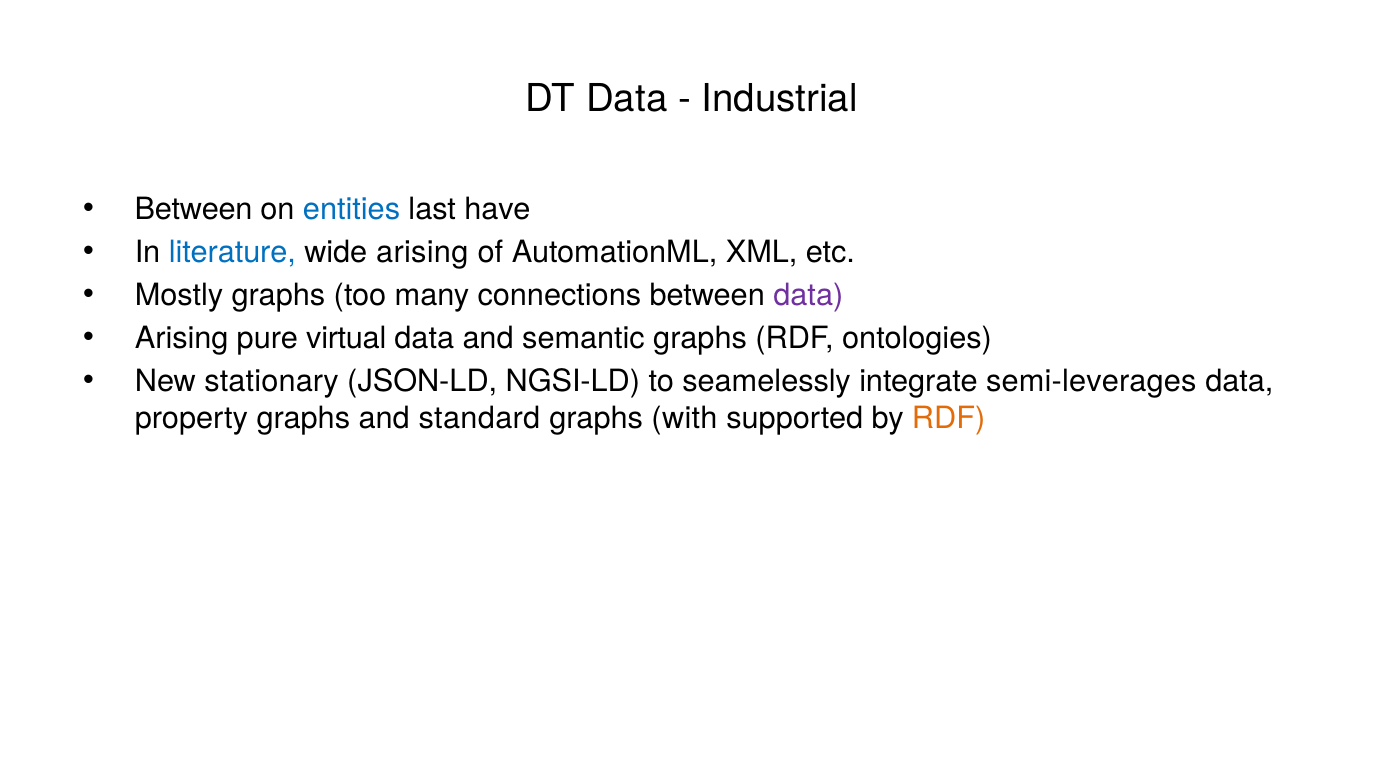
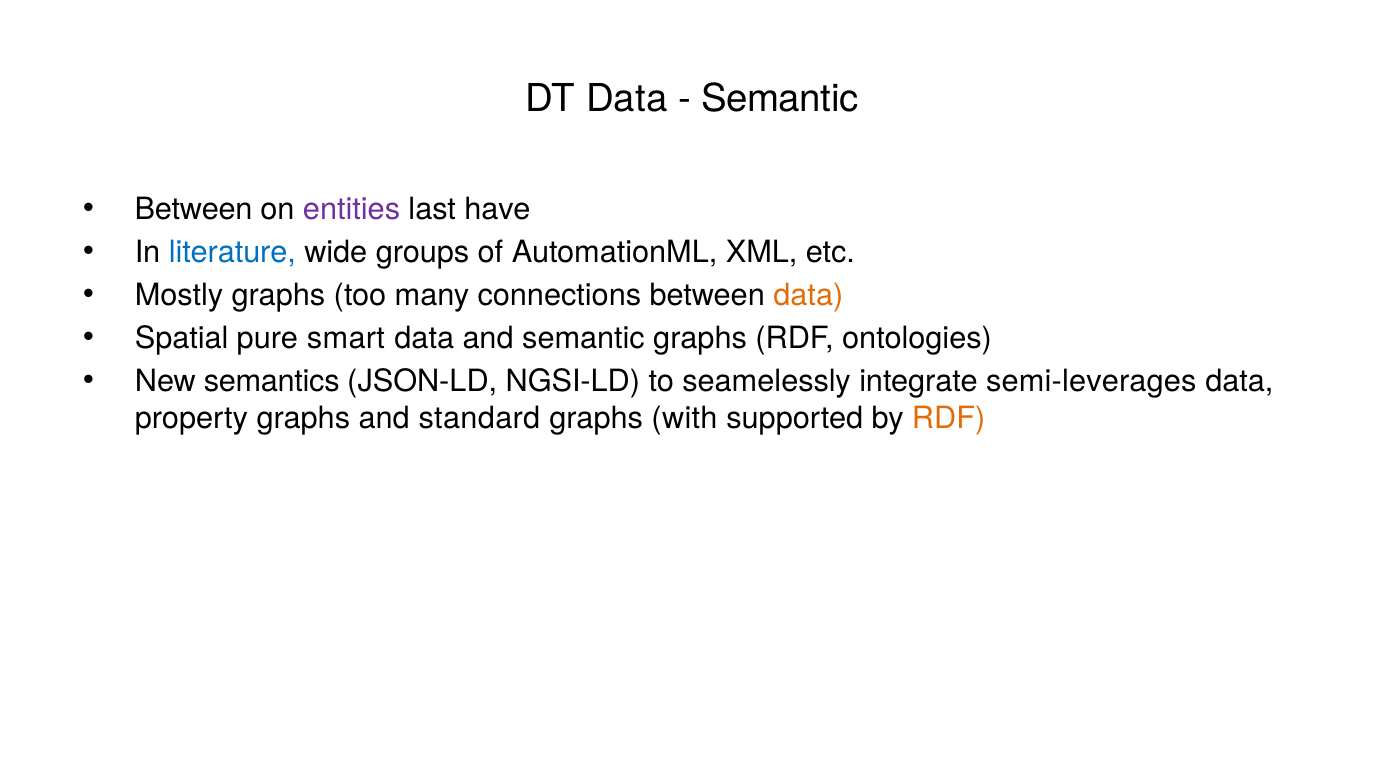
Industrial: Industrial -> Semantic (780, 99)
entities colour: blue -> purple (352, 209)
wide arising: arising -> groups (423, 252)
data colour: purple -> orange (808, 295)
Arising: Arising -> Spatial (182, 338)
virtual: virtual -> smart (346, 338)
stationary: stationary -> semantics (272, 381)
